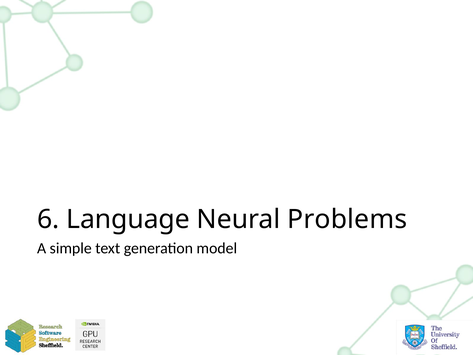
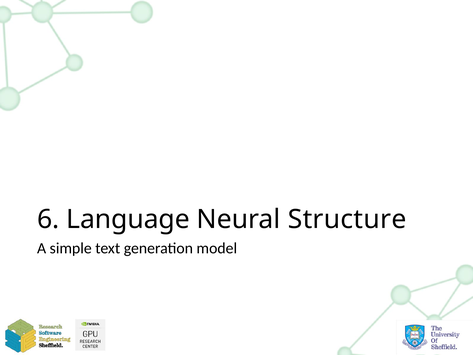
Problems: Problems -> Structure (347, 219)
